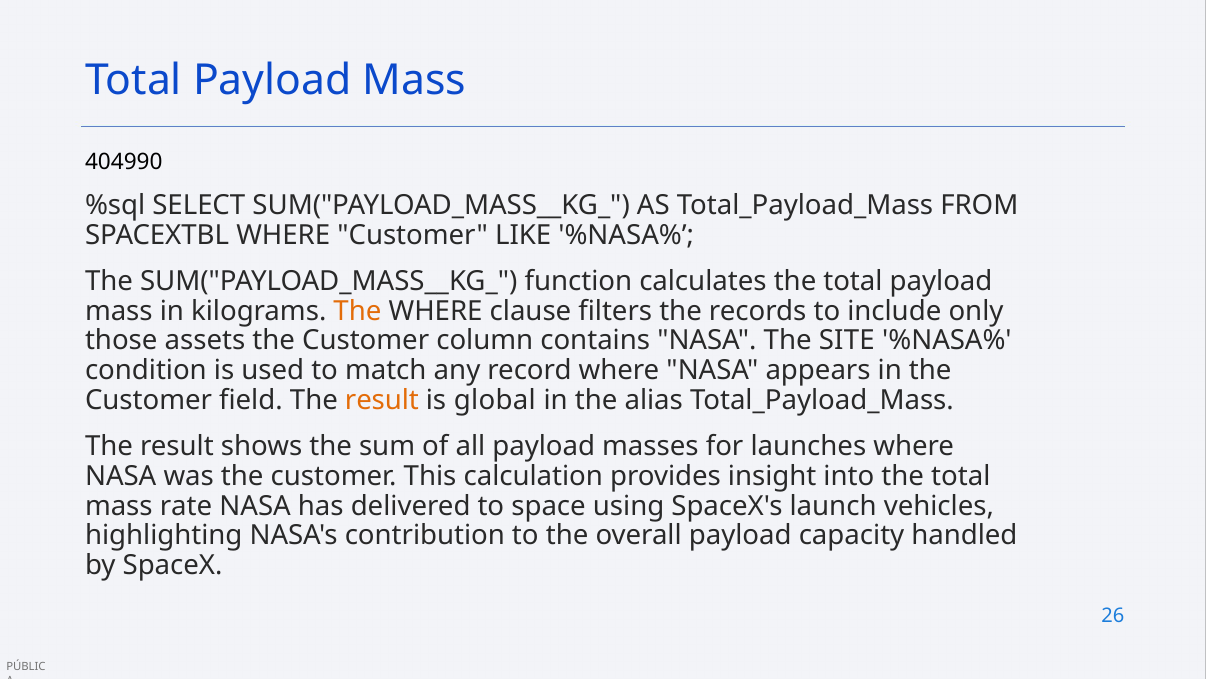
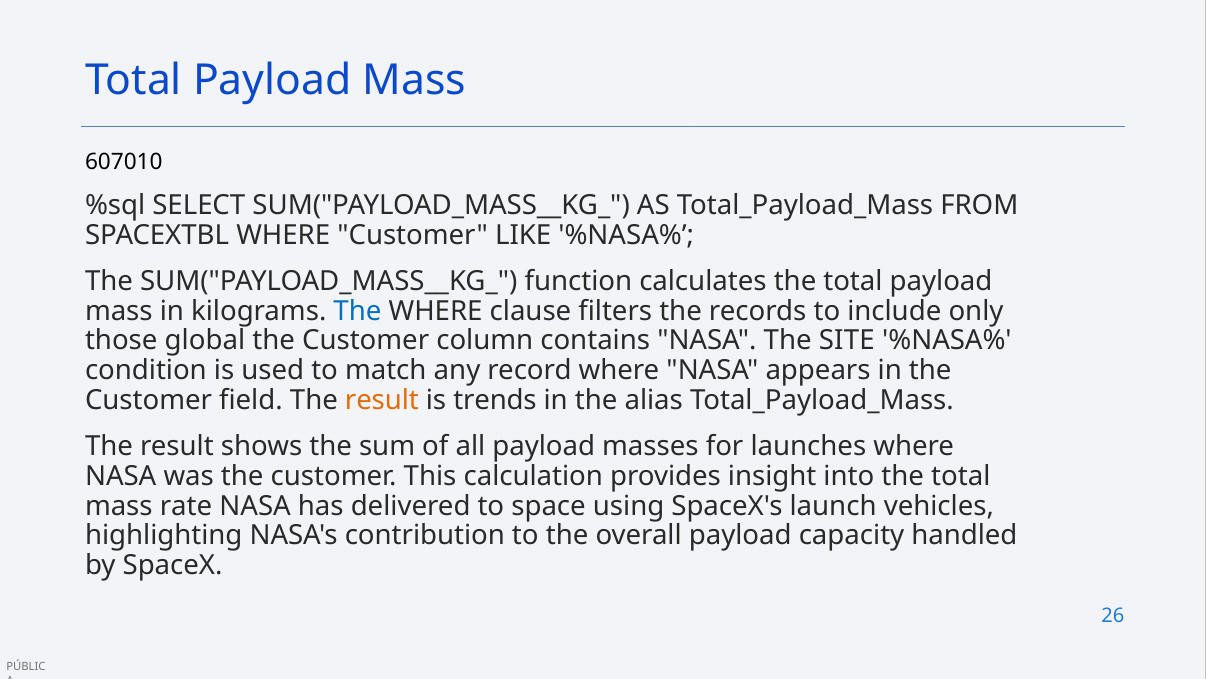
404990: 404990 -> 607010 (124, 162)
The colour: orange -> blue (357, 311)
assets: assets -> global (205, 340)
global: global -> trends (495, 400)
